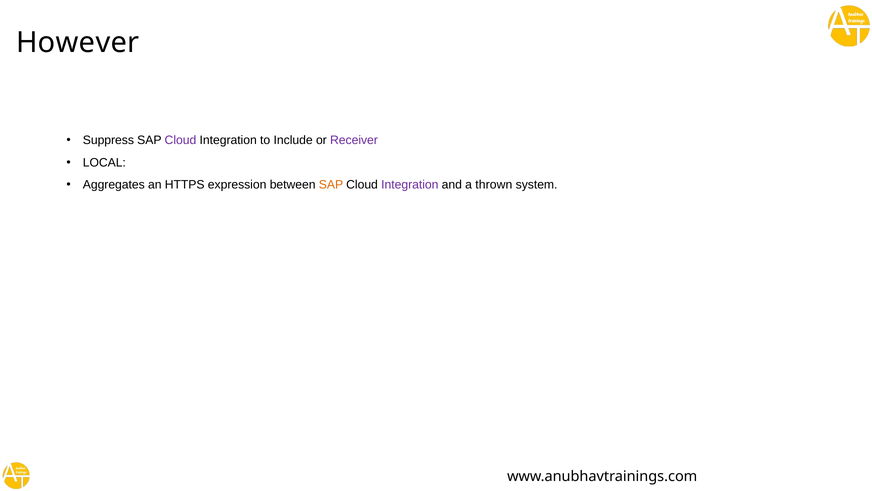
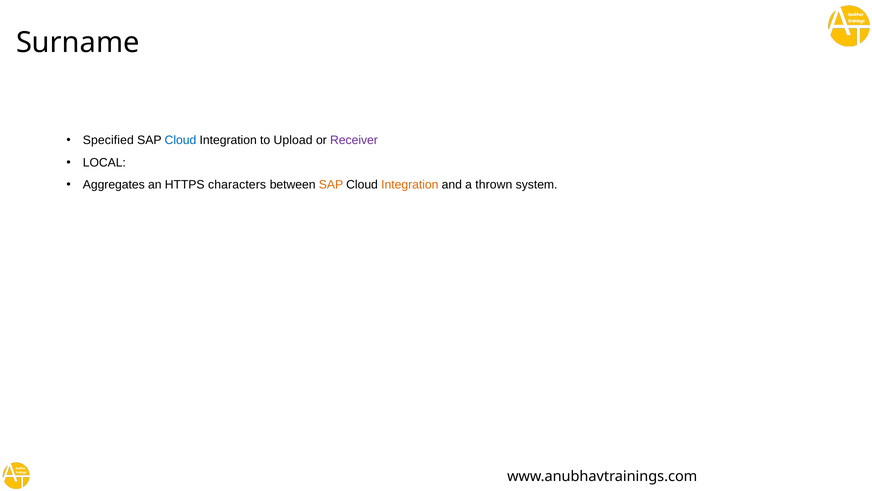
However: However -> Surname (78, 43)
Suppress: Suppress -> Specified (108, 140)
Cloud colour: purple -> blue (180, 140)
Include: Include -> Upload (293, 140)
expression: expression -> characters (237, 185)
Integration colour: purple -> orange (410, 185)
